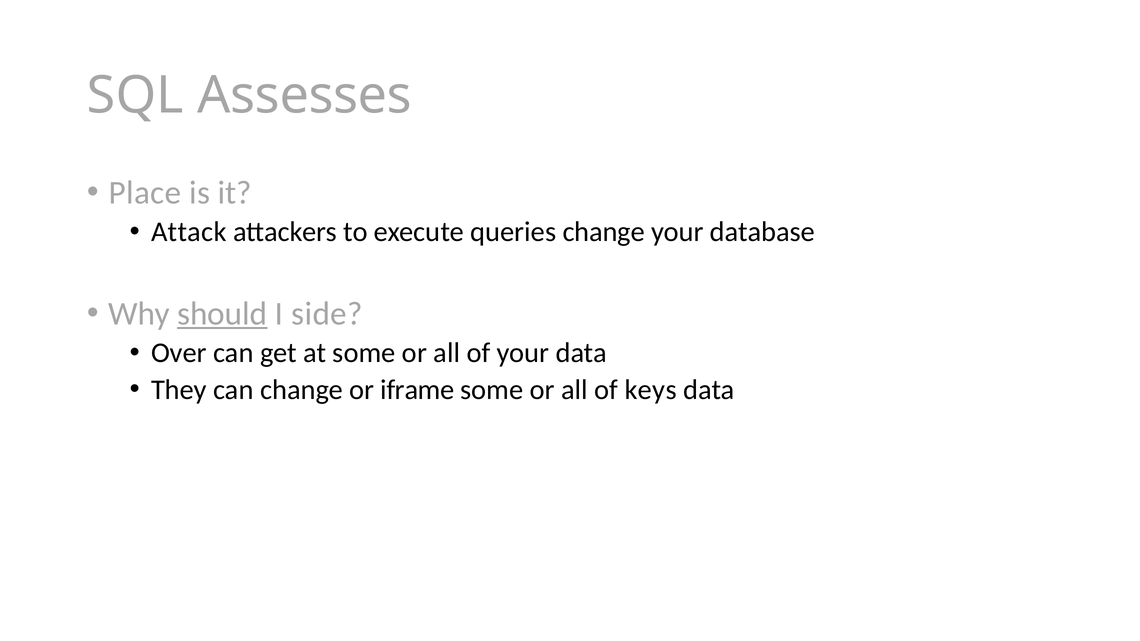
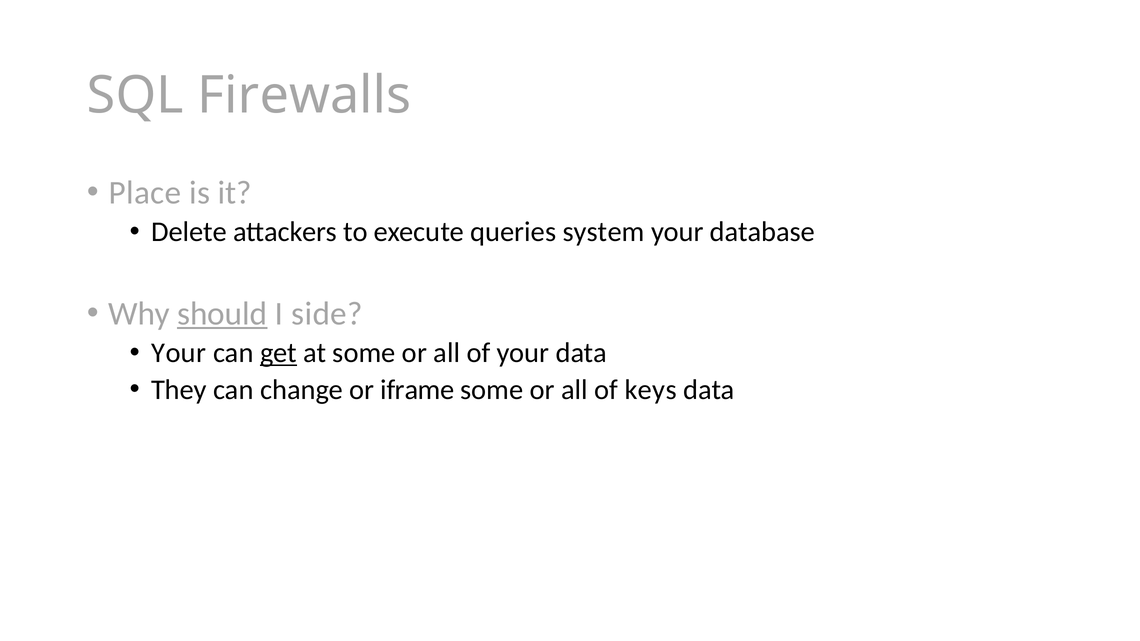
Assesses: Assesses -> Firewalls (304, 96)
Attack: Attack -> Delete (189, 232)
queries change: change -> system (604, 232)
Over: Over -> Your (179, 353)
get underline: none -> present (278, 353)
